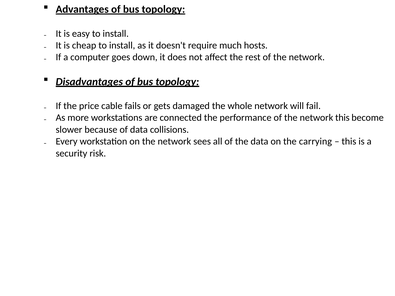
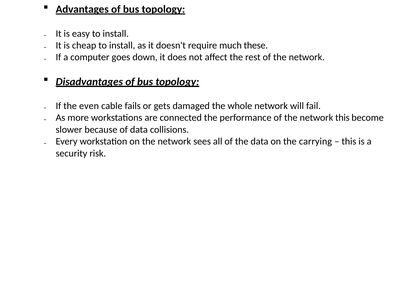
hosts: hosts -> these (256, 45)
price: price -> even (89, 106)
